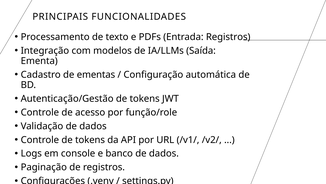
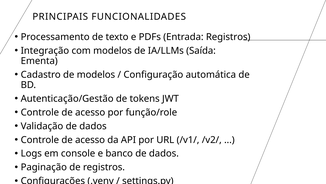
de ementas: ementas -> modelos (96, 74)
tokens: tokens -> acesso (90, 139)
